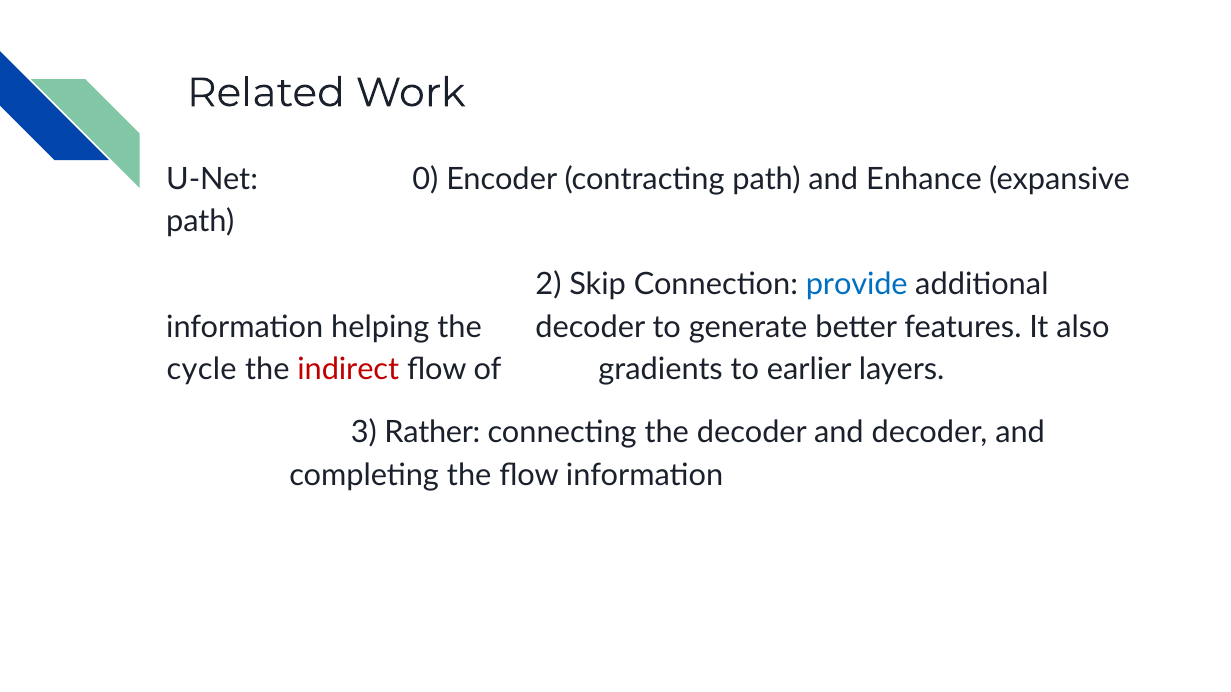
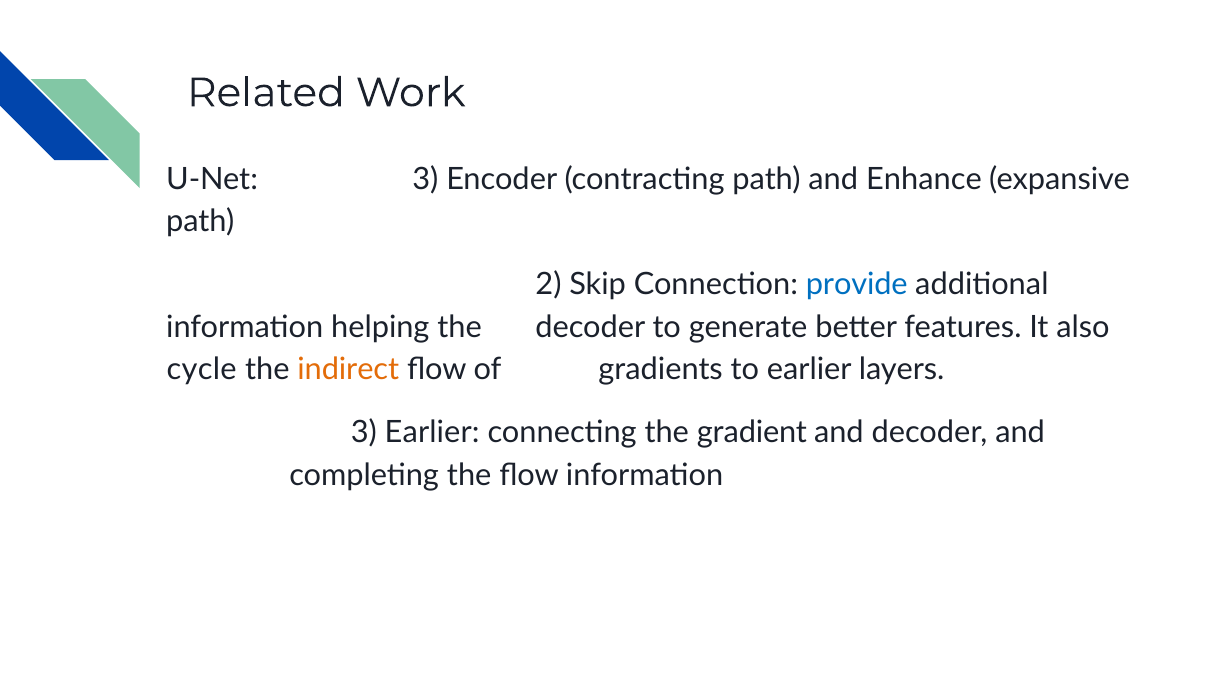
U-Net 0: 0 -> 3 (425, 179)
indirect colour: red -> orange (348, 370)
3 Rather: Rather -> Earlier (432, 433)
connecting the decoder: decoder -> gradient (752, 433)
